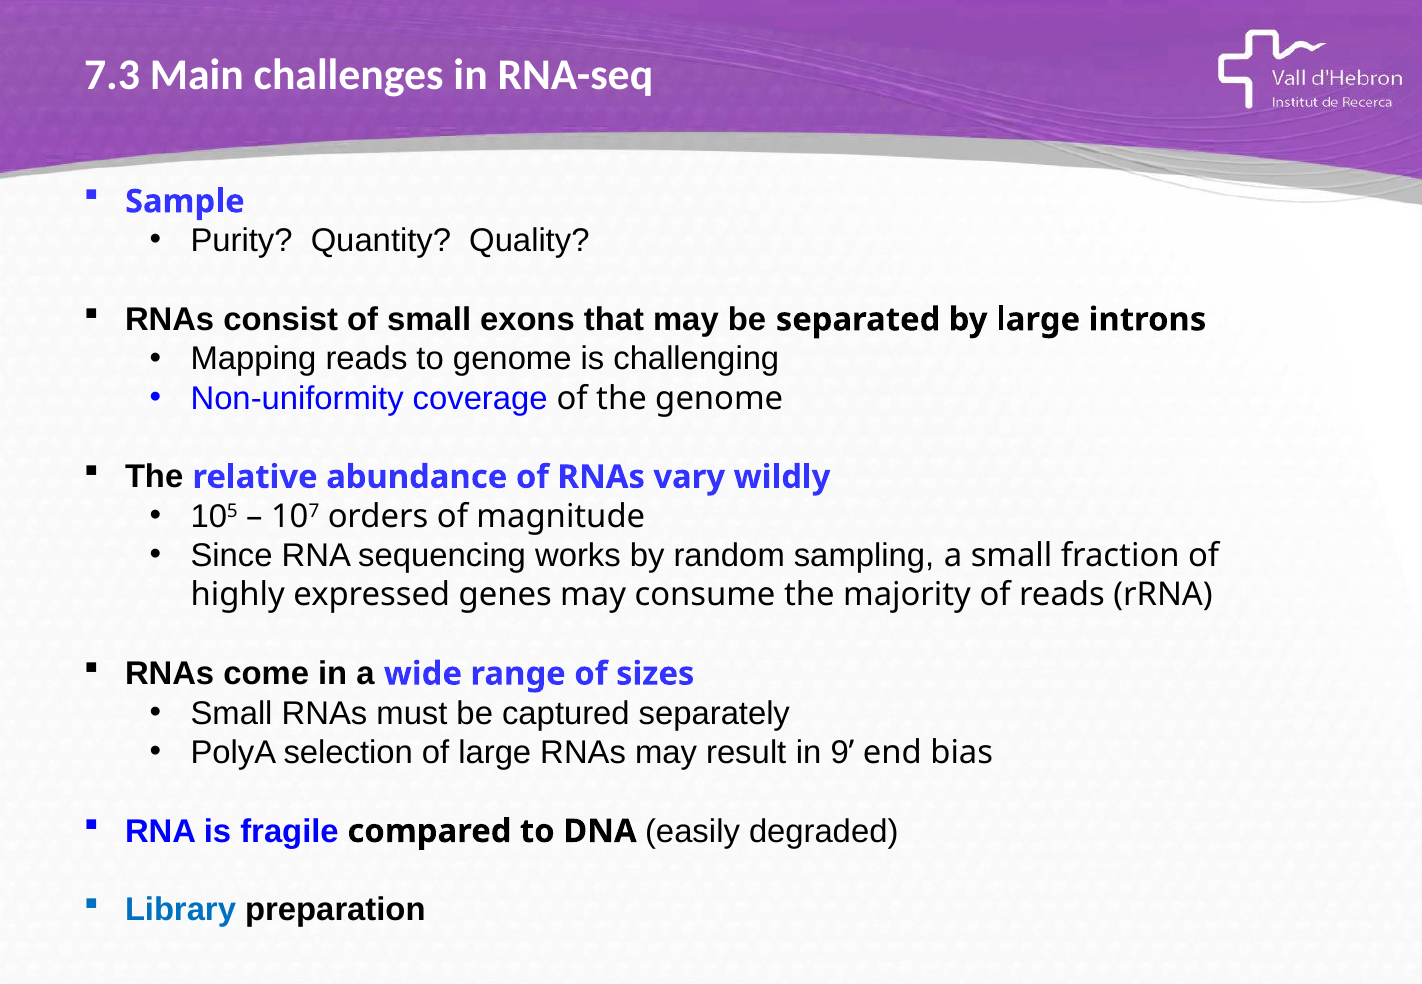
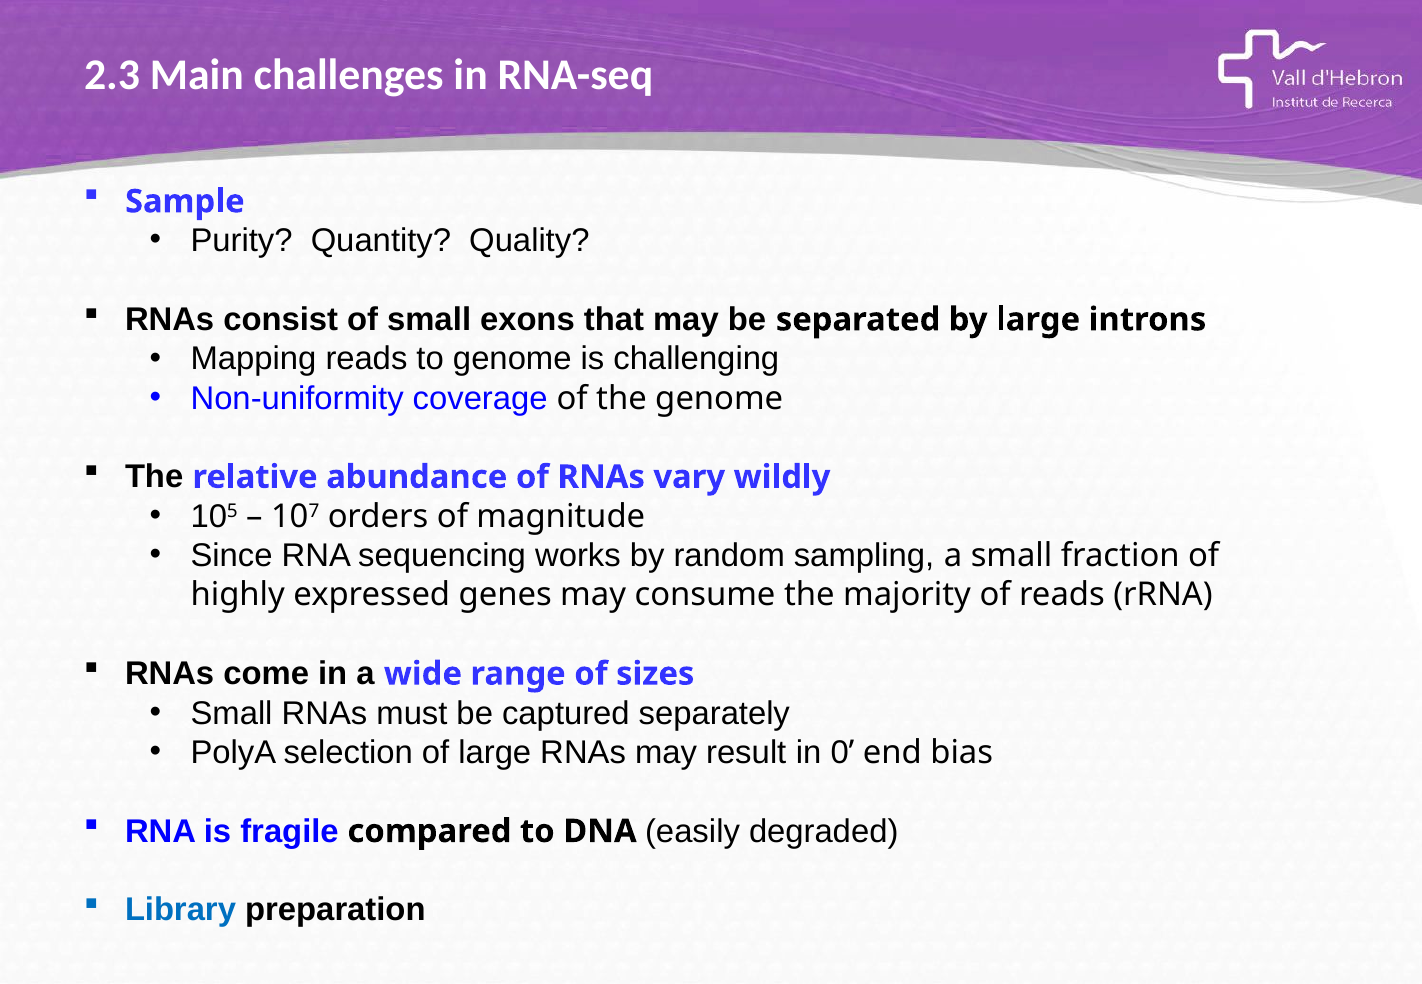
7.3: 7.3 -> 2.3 (112, 75)
9: 9 -> 0 (840, 753)
